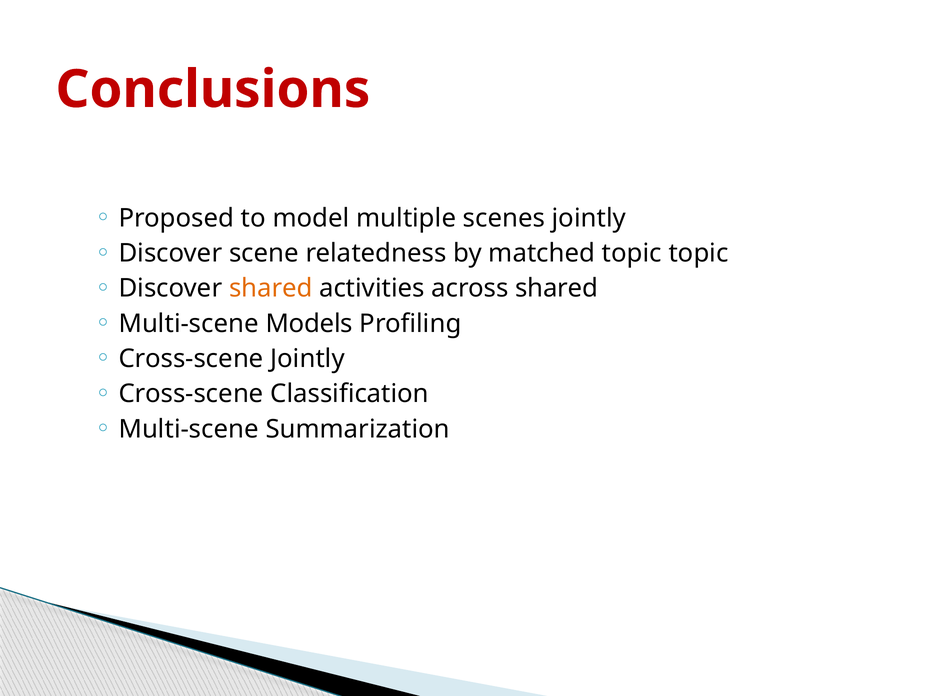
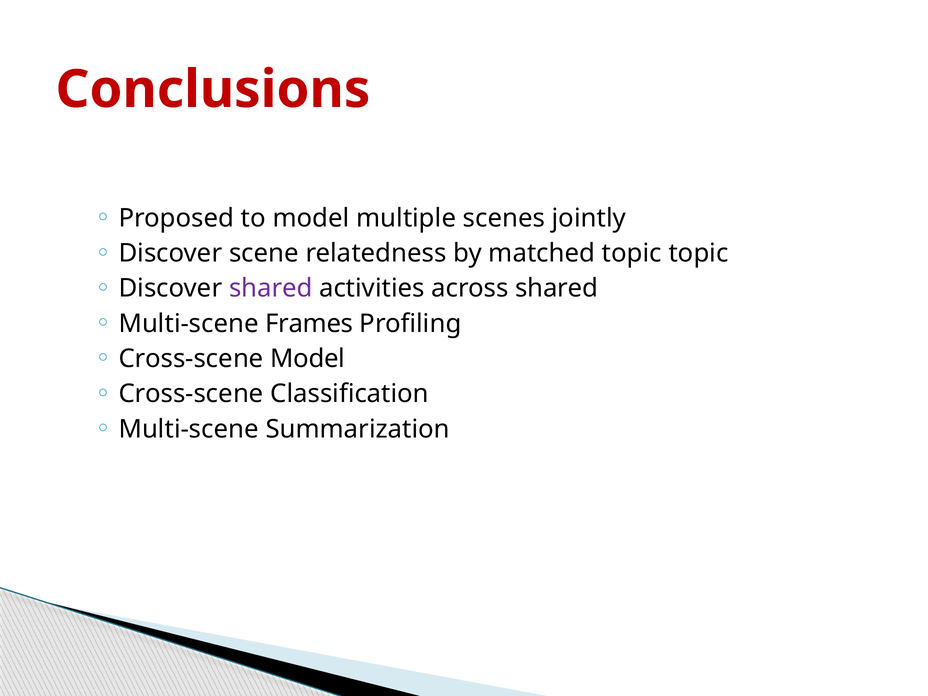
shared colour: orange -> purple (271, 288)
Models: Models -> Frames (309, 324)
Cross-scene Jointly: Jointly -> Model (308, 359)
